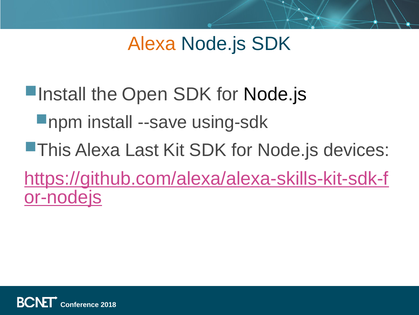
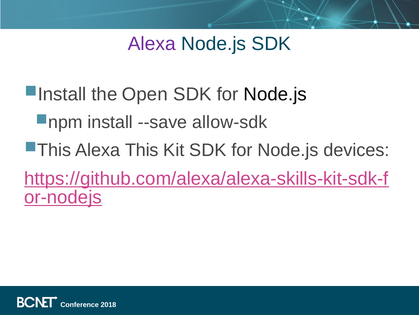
Alexa colour: orange -> purple (152, 44)
using-sdk: using-sdk -> allow-sdk (230, 122)
Last: Last -> This (142, 150)
